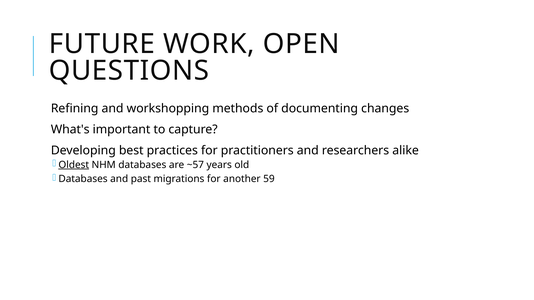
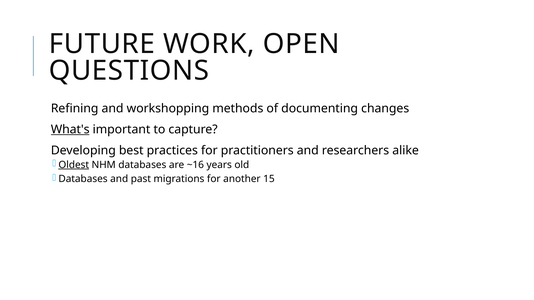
What's underline: none -> present (70, 130)
~57: ~57 -> ~16 (195, 165)
59: 59 -> 15 (269, 179)
